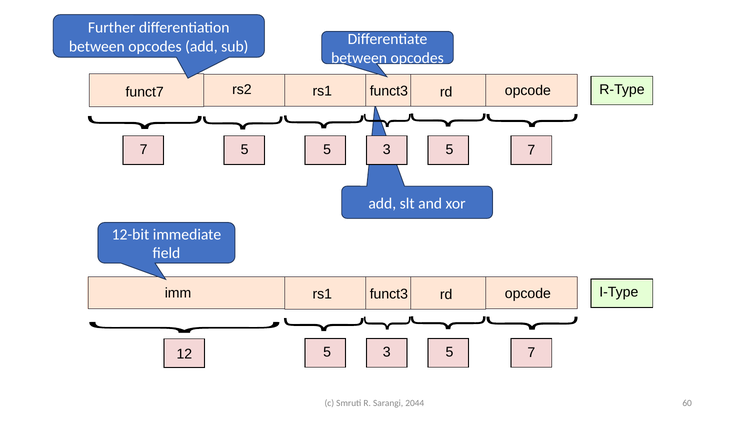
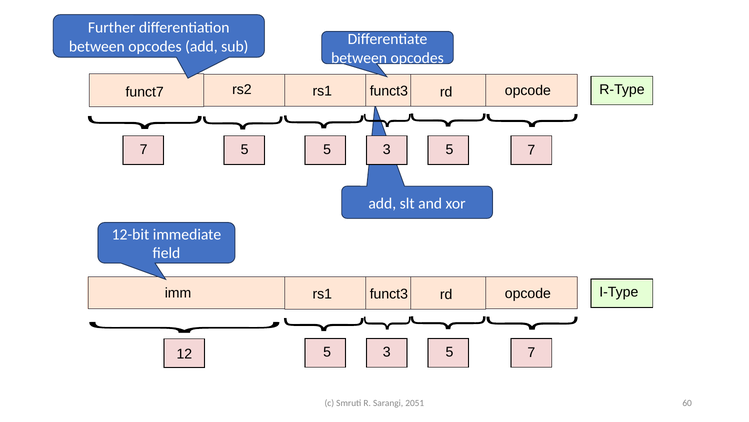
2044: 2044 -> 2051 (415, 402)
